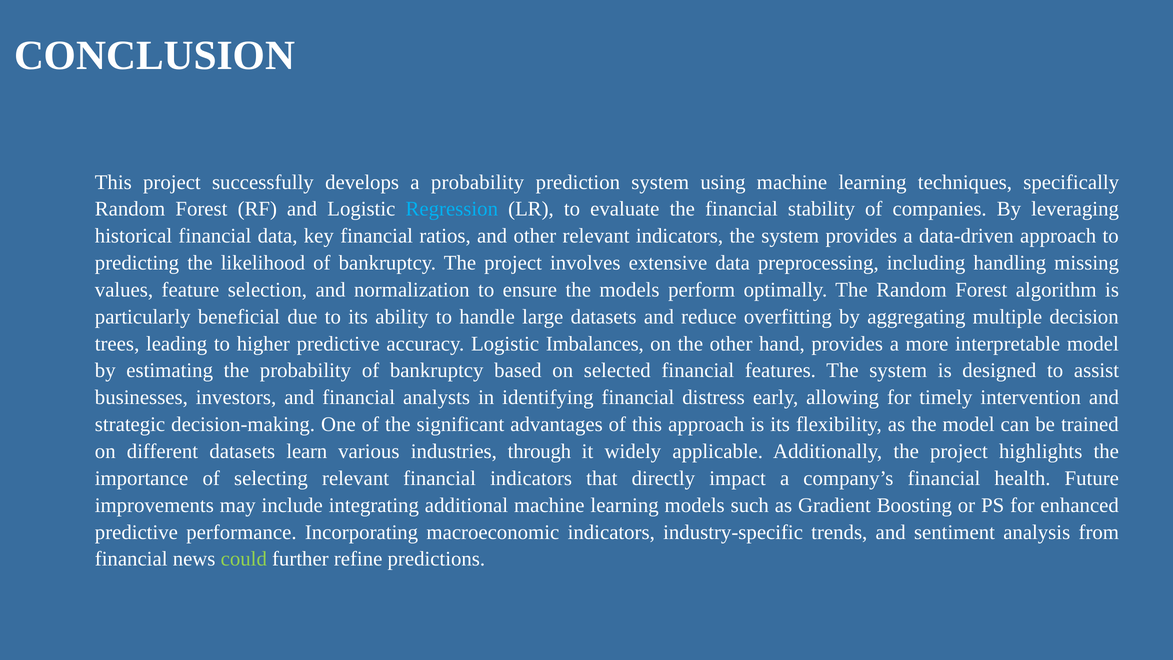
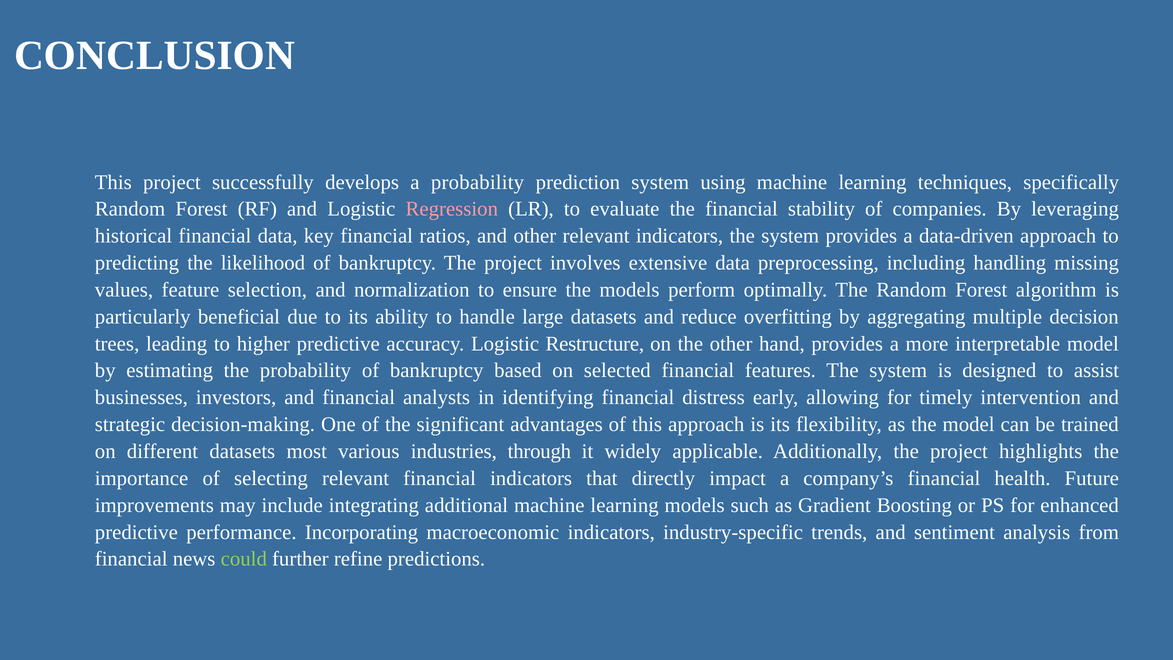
Regression colour: light blue -> pink (452, 209)
Imbalances: Imbalances -> Restructure (595, 344)
learn: learn -> most (307, 451)
